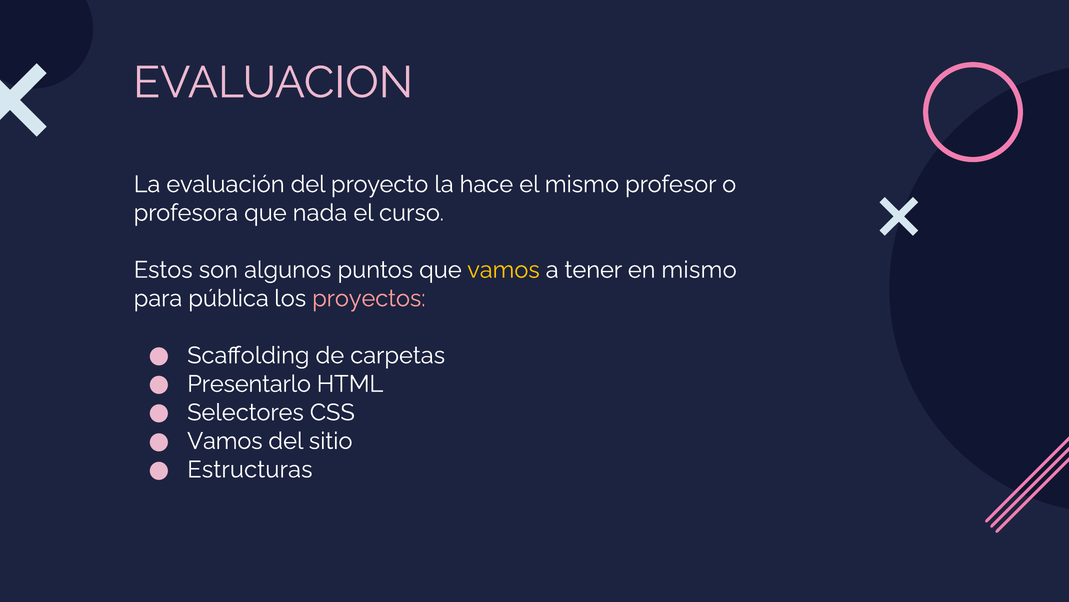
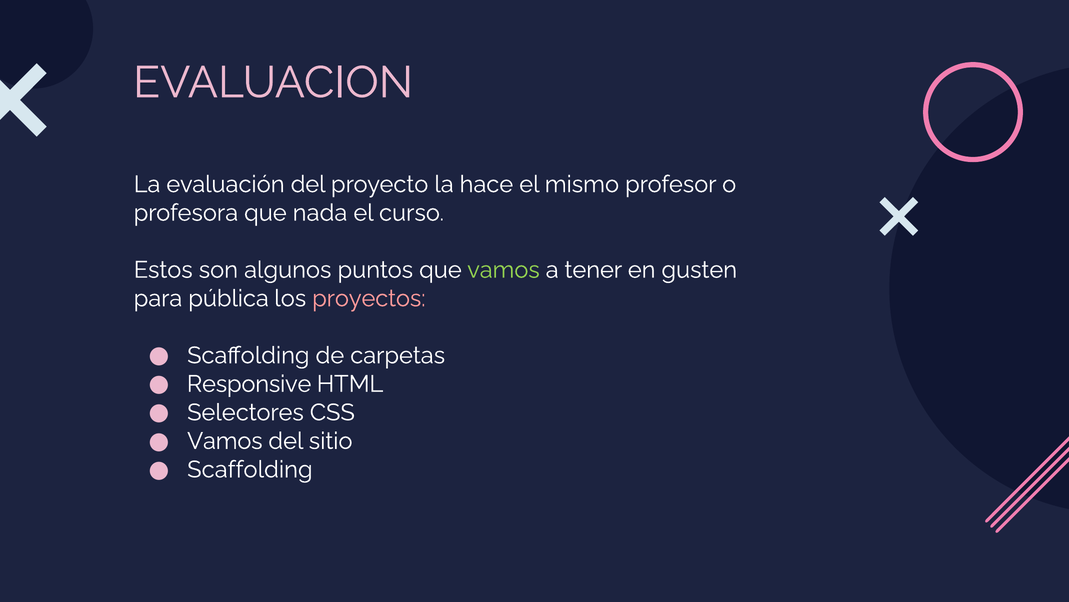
vamos colour: yellow -> light green (503, 270)
en mismo: mismo -> gusten (699, 270)
Presentarlo: Presentarlo -> Responsive (249, 384)
Estructuras: Estructuras -> Scaffolding (250, 469)
